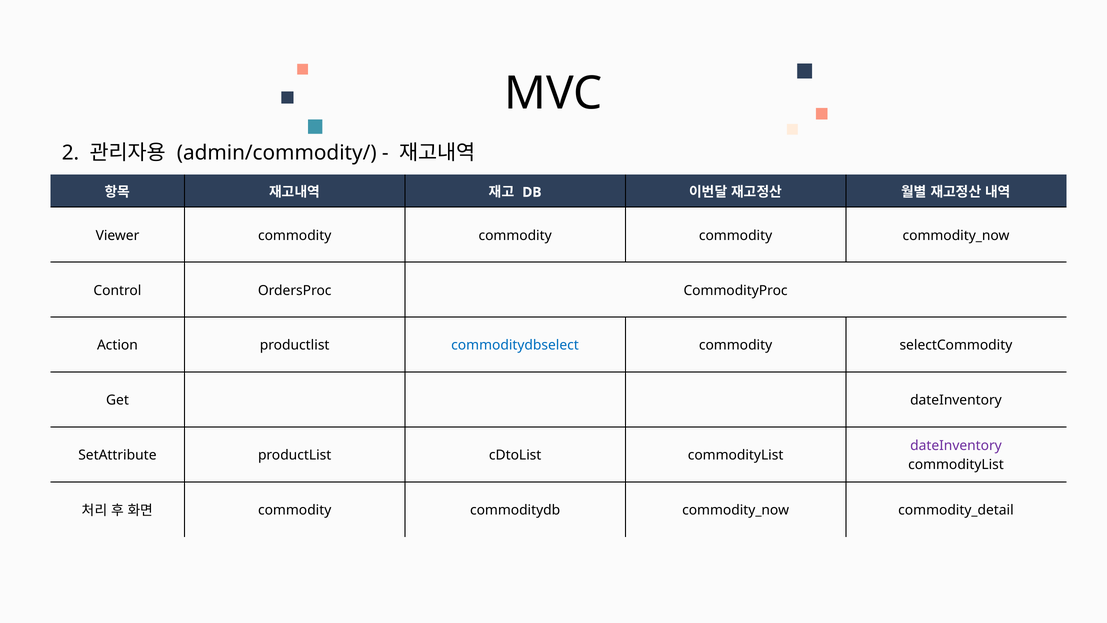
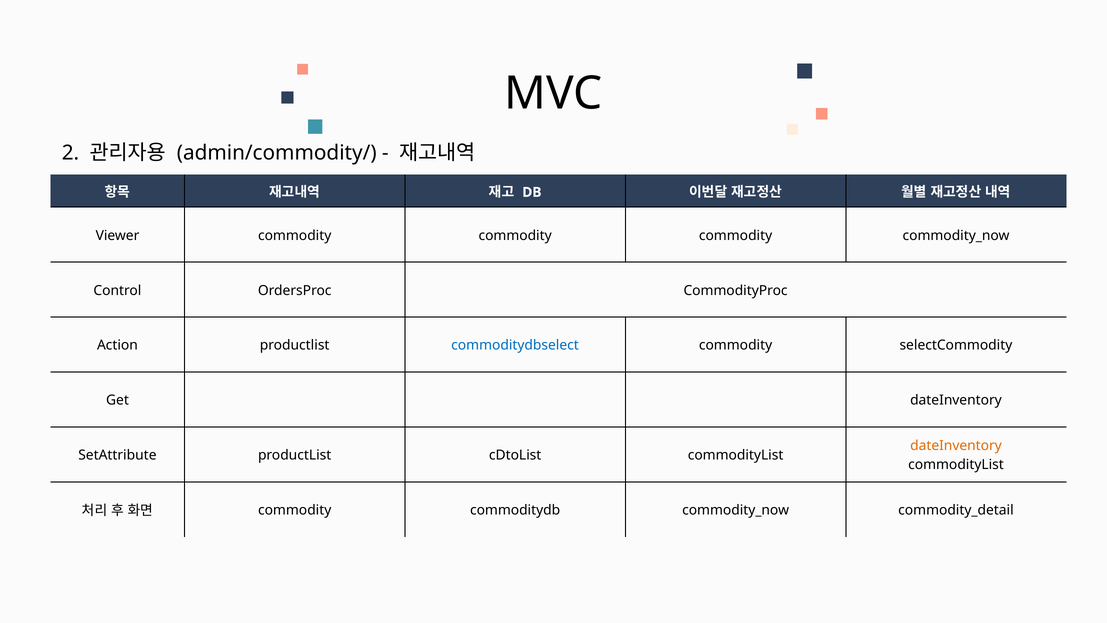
dateInventory colour: purple -> orange (956, 446)
